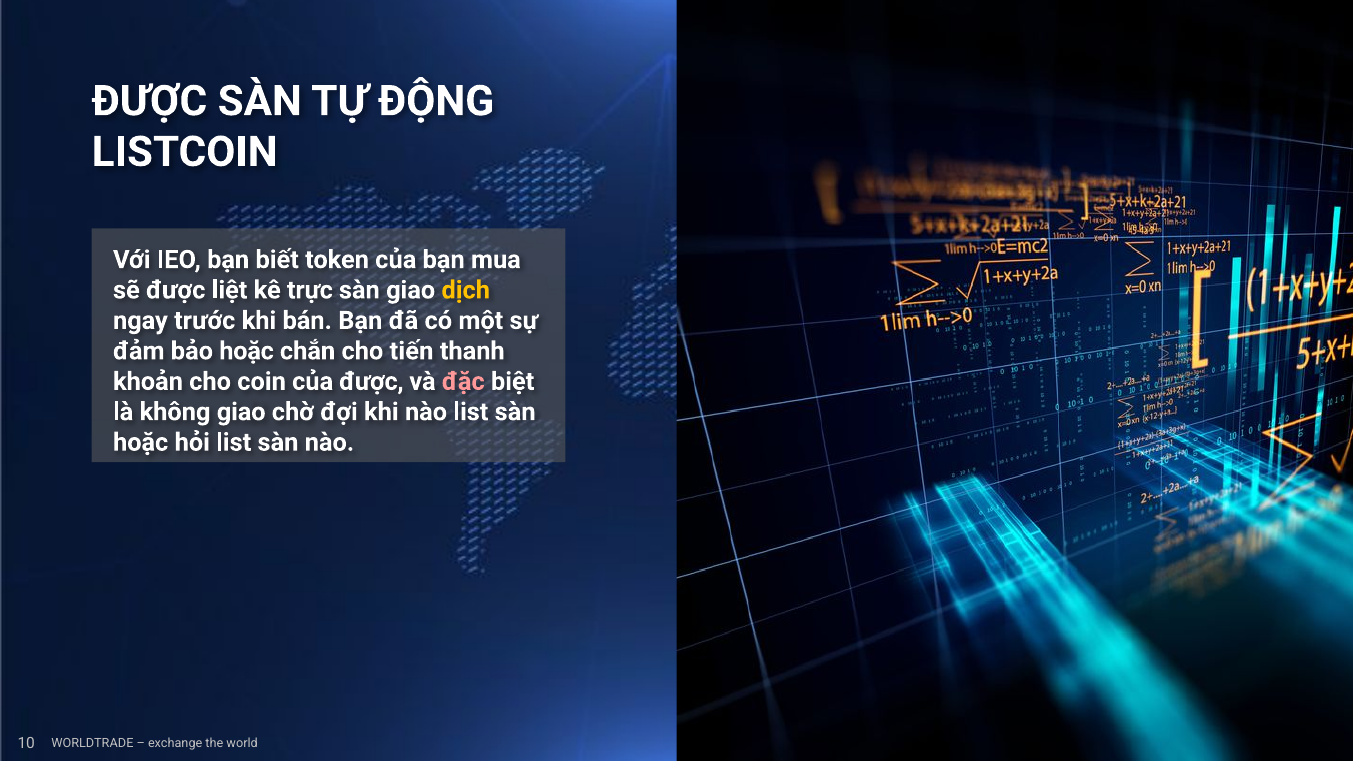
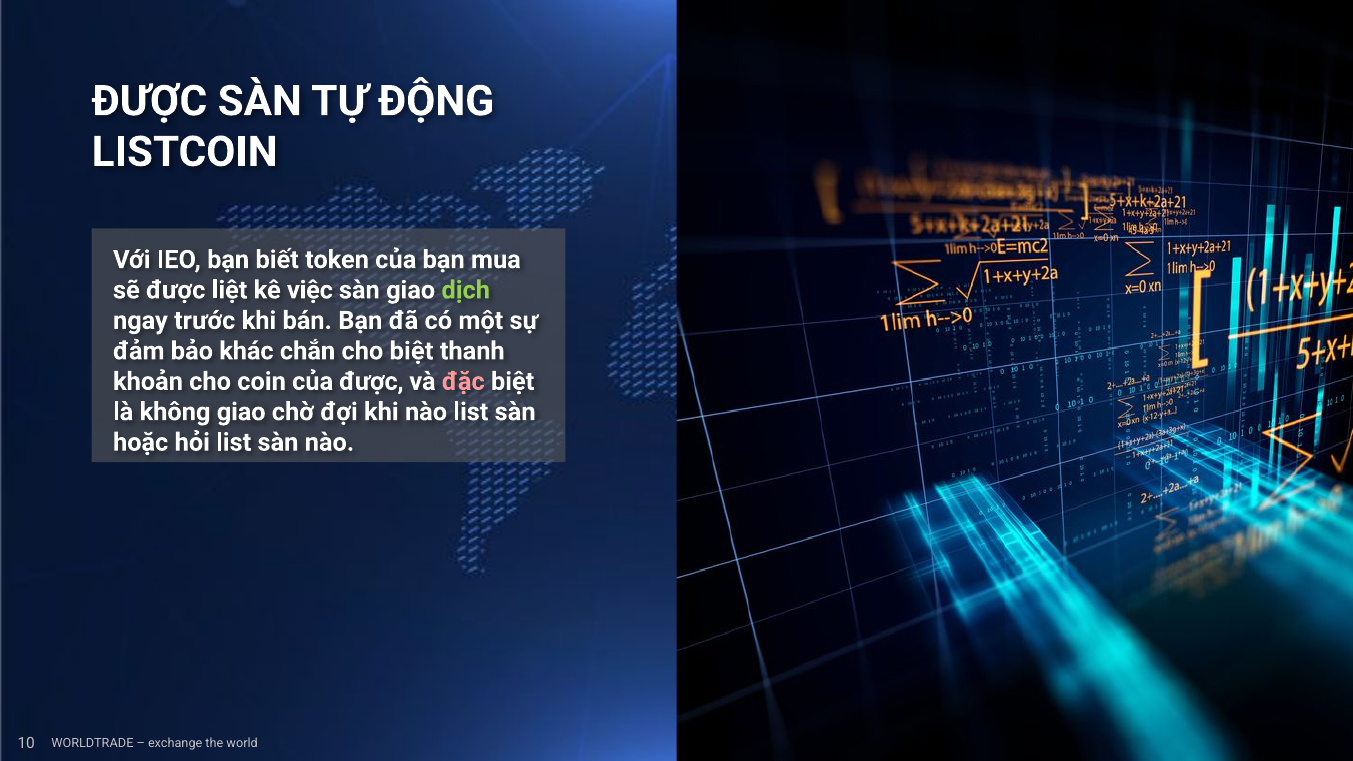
trực: trực -> việc (310, 290)
dịch colour: yellow -> light green (466, 290)
bảo hoặc: hoặc -> khác (246, 351)
cho tiến: tiến -> biệt (412, 351)
